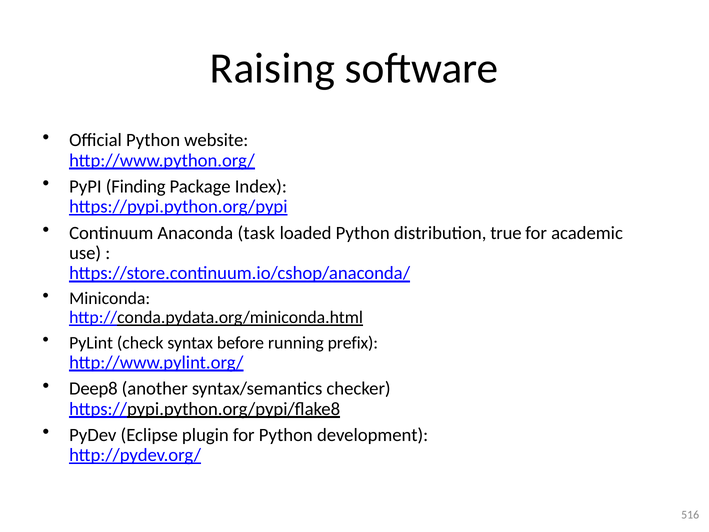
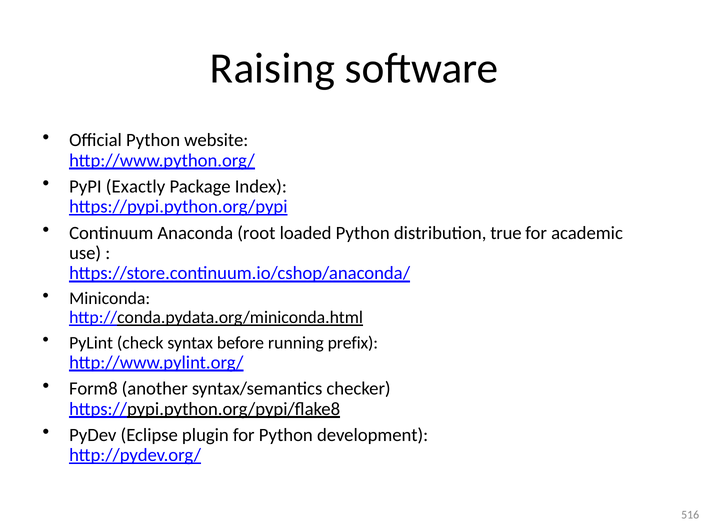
Finding: Finding -> Exactly (136, 186)
task: task -> root (256, 233)
Deep8: Deep8 -> Form8 (93, 388)
